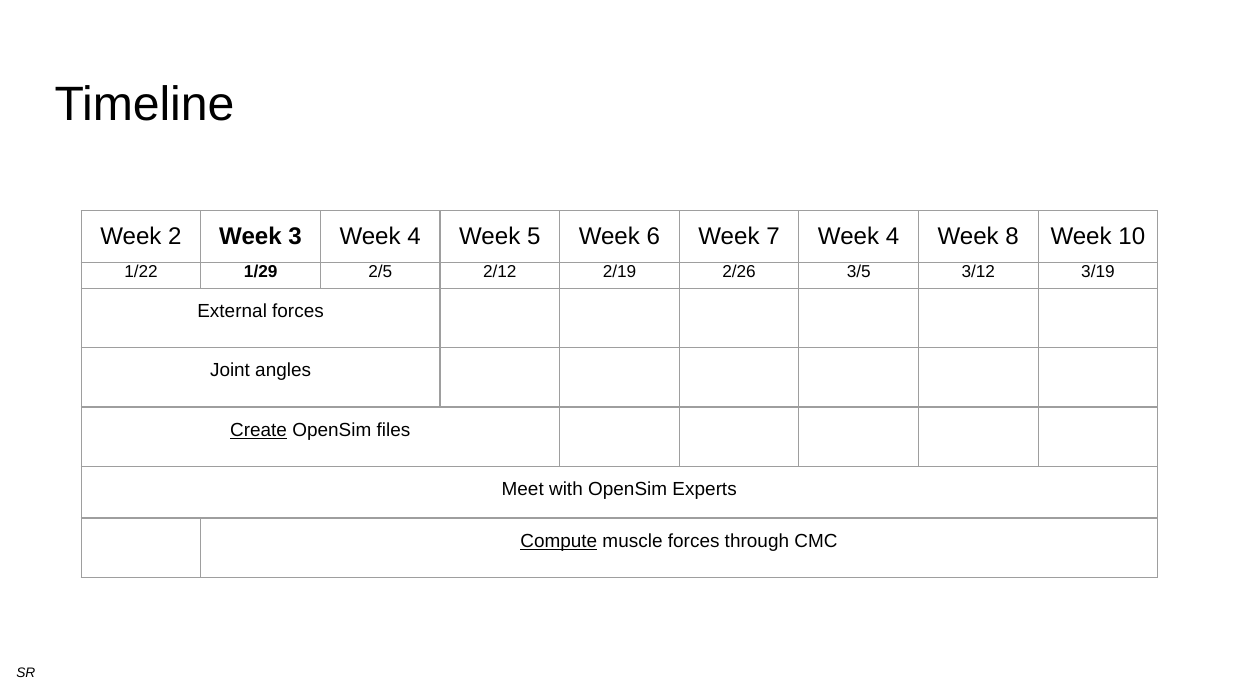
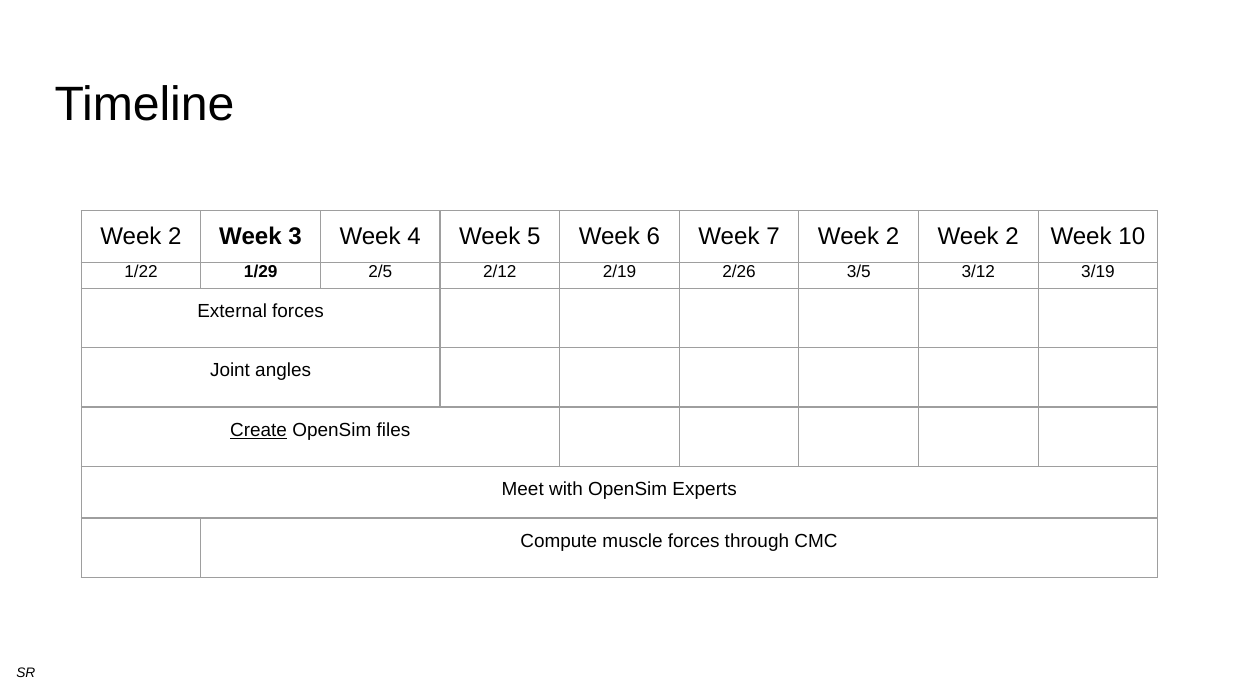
7 Week 4: 4 -> 2 (893, 237)
8: 8 -> 2 (1012, 237)
Compute underline: present -> none (559, 541)
